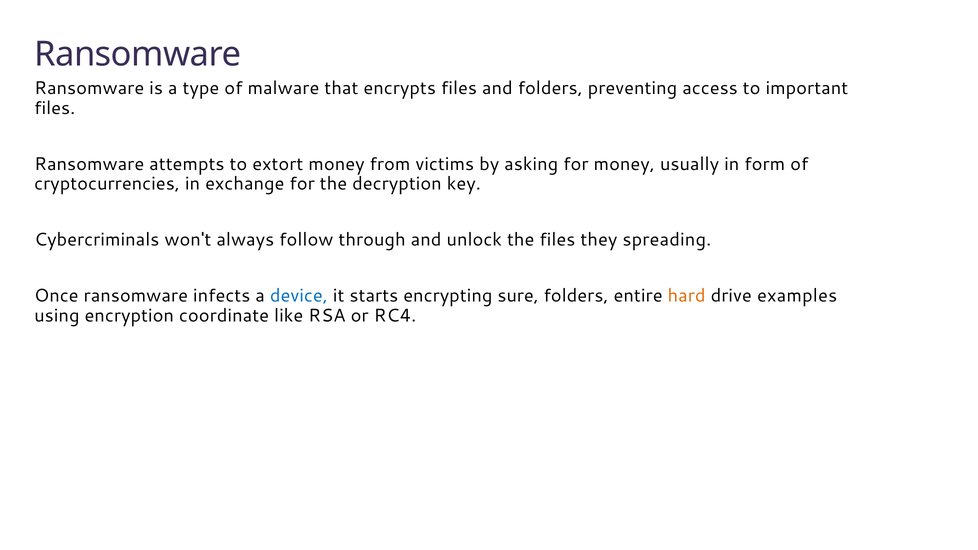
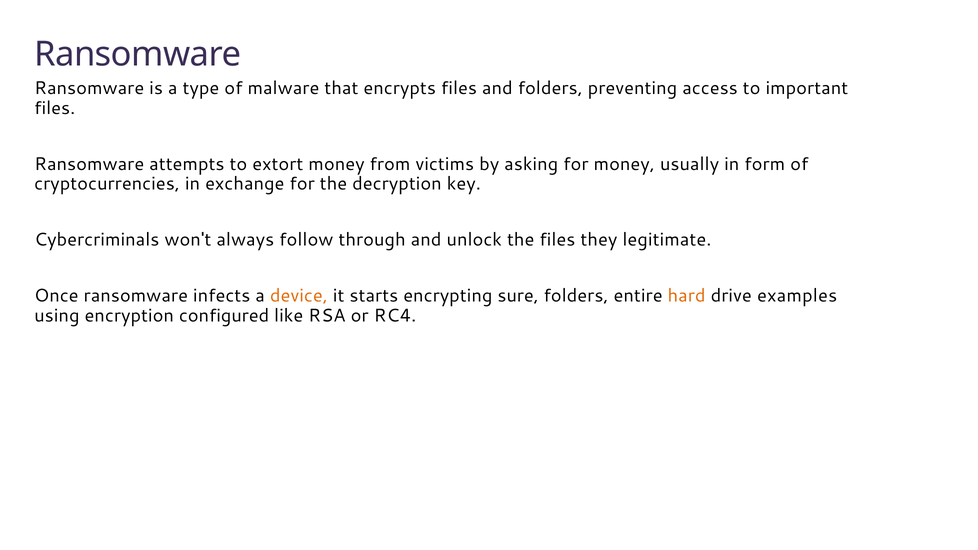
spreading: spreading -> legitimate (667, 240)
device colour: blue -> orange (299, 296)
coordinate: coordinate -> configured (224, 316)
